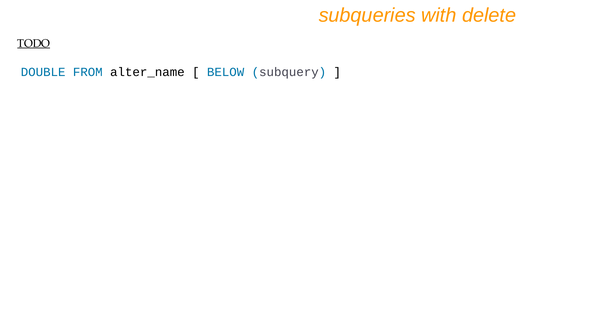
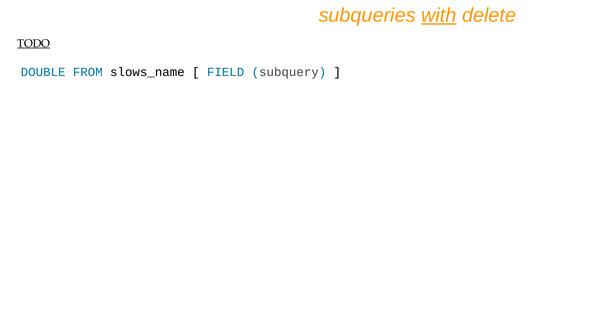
with underline: none -> present (439, 15)
alter_name: alter_name -> slows_name (147, 72)
BELOW: BELOW -> FIELD (226, 72)
